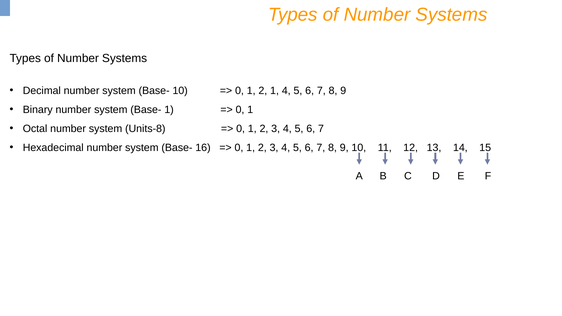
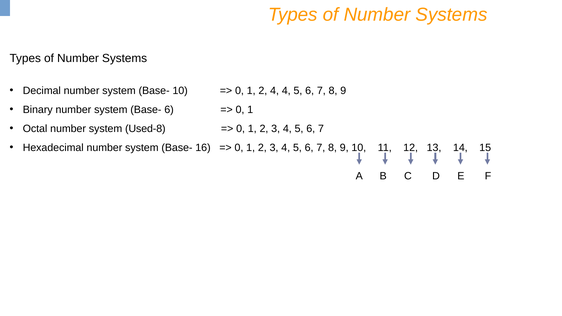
2 1: 1 -> 4 (275, 91)
Base- 1: 1 -> 6 (169, 110)
Units-8: Units-8 -> Used-8 (145, 129)
